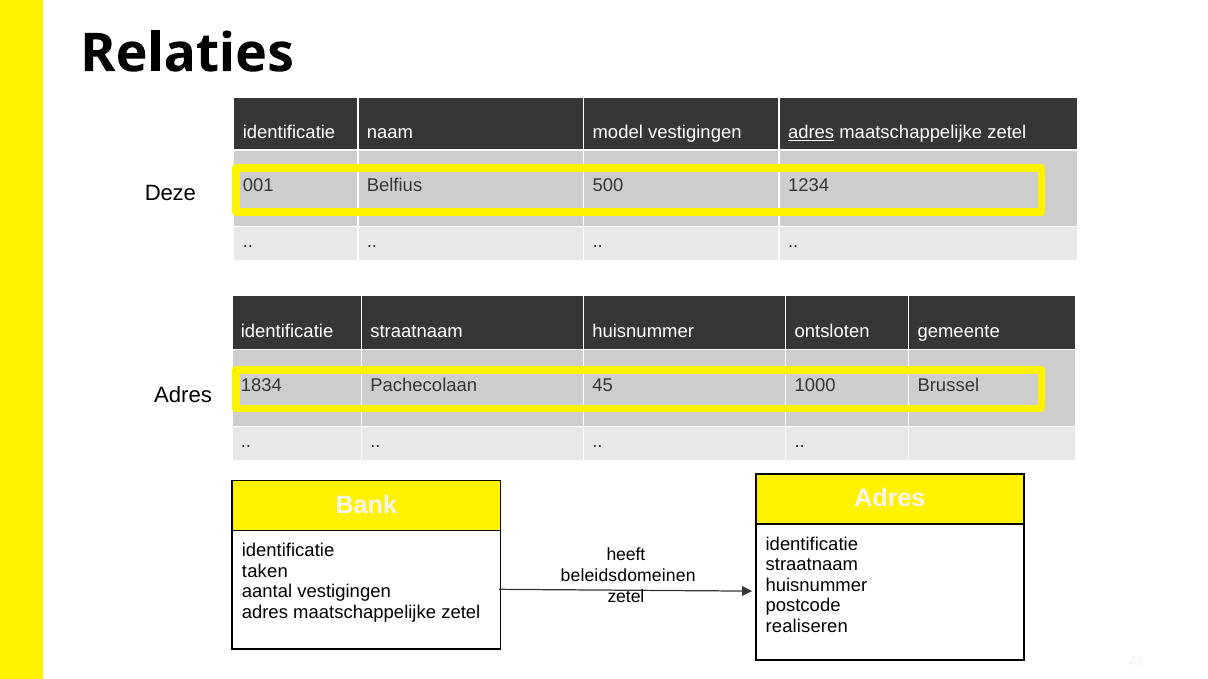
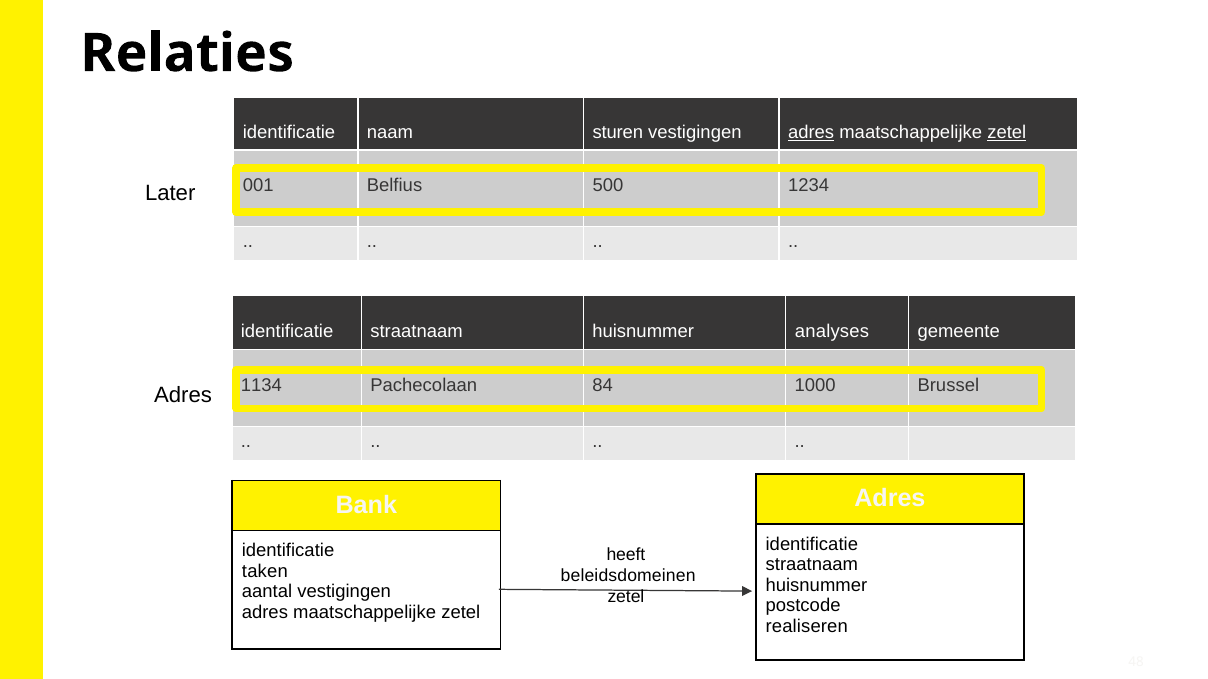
model: model -> sturen (618, 133)
zetel underline: none -> present (1007, 133)
Deze: Deze -> Later (170, 193)
ontsloten: ontsloten -> analyses (832, 331)
1834: 1834 -> 1134 (261, 386)
45: 45 -> 84 (603, 386)
